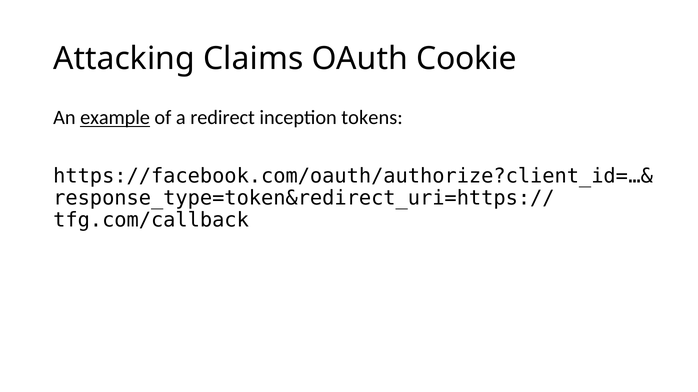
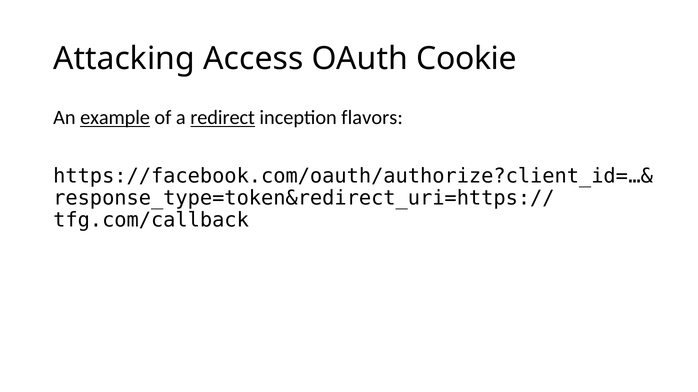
Claims: Claims -> Access (253, 59)
redirect underline: none -> present (223, 118)
tokens: tokens -> flavors (372, 118)
